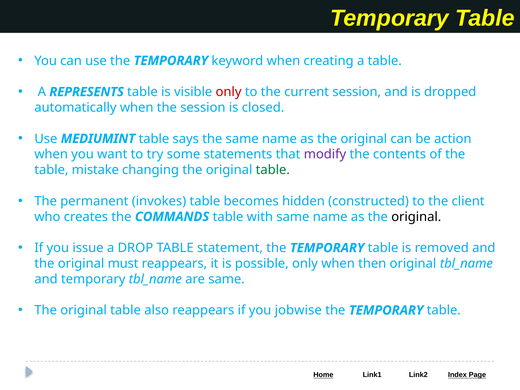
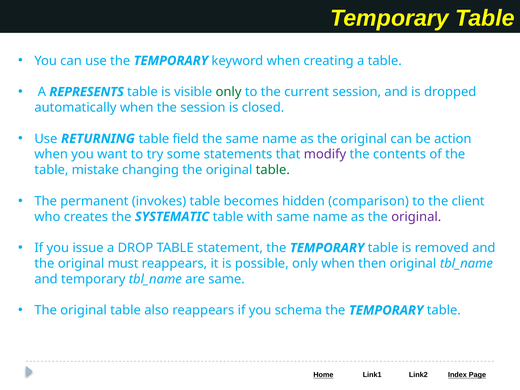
only colour: red -> green (229, 92)
MEDIUMINT: MEDIUMINT -> RETURNING (98, 139)
says: says -> field (186, 139)
constructed: constructed -> comparison (369, 201)
COMMANDS: COMMANDS -> SYSTEMATIC (172, 217)
original colour: black -> purple (416, 217)
jobwise: jobwise -> schema (298, 310)
